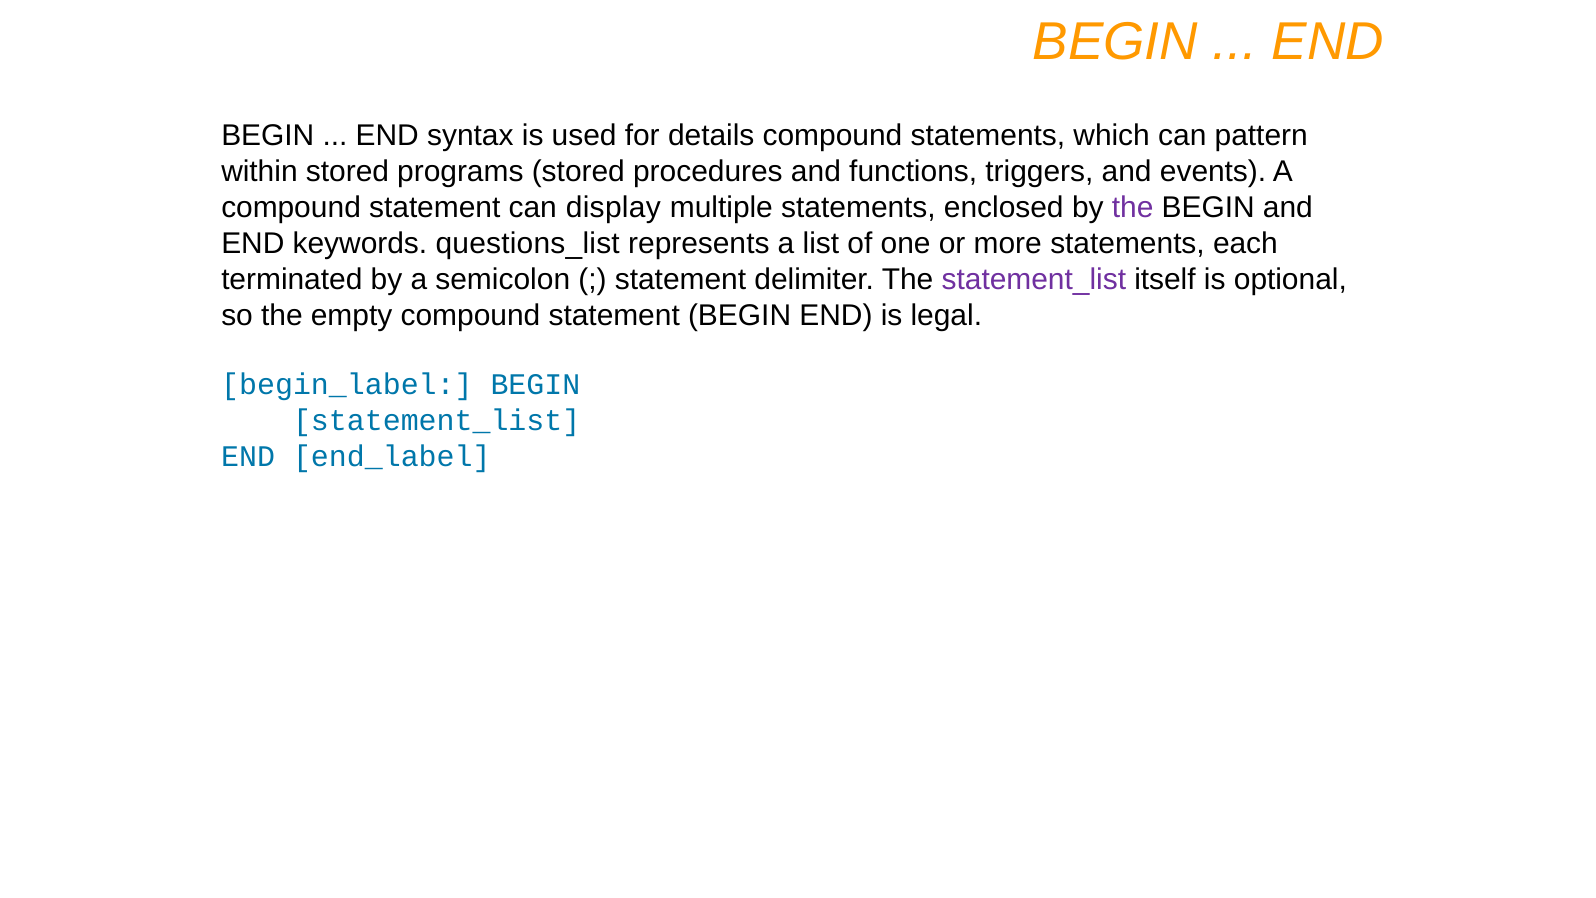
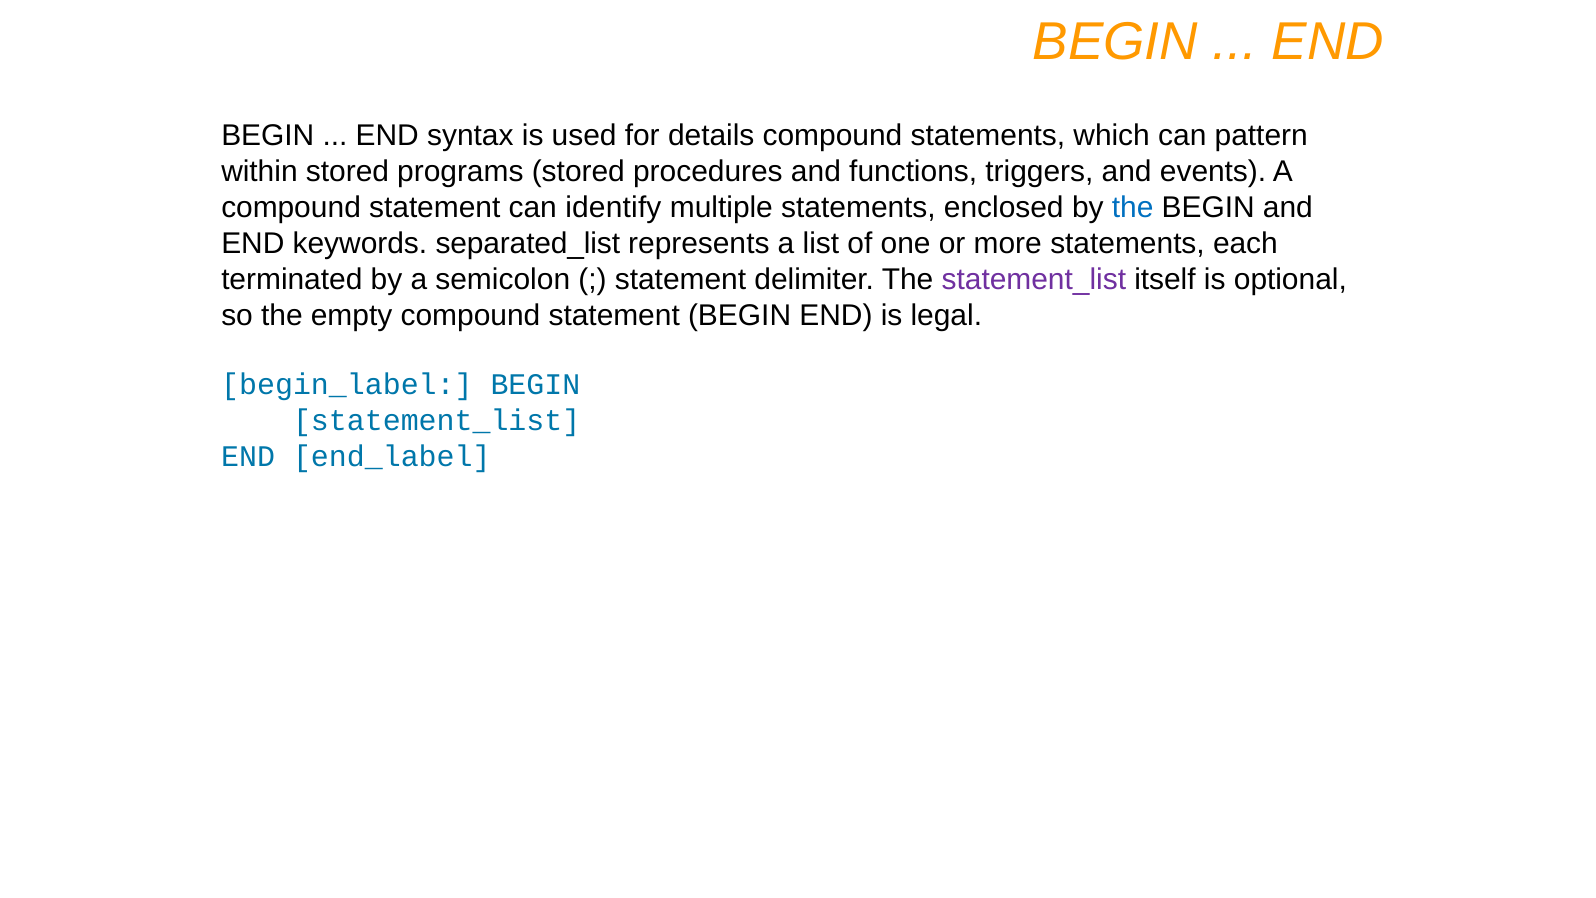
display: display -> identify (613, 207)
the colour: purple -> blue (1133, 207)
questions_list: questions_list -> separated_list (528, 243)
